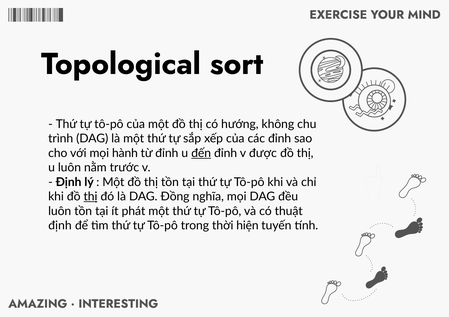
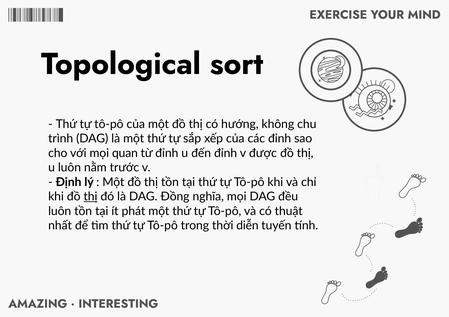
hành: hành -> quan (125, 153)
đến underline: present -> none (201, 153)
định: định -> nhất (60, 225)
hiện: hiện -> diễn (247, 225)
